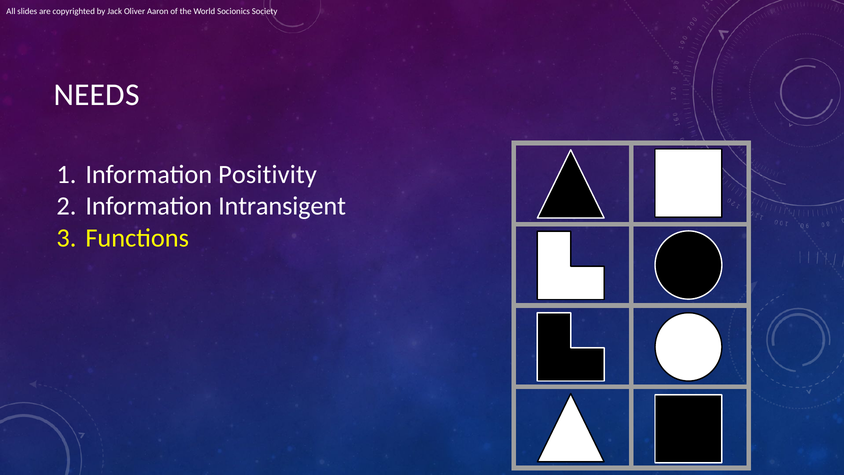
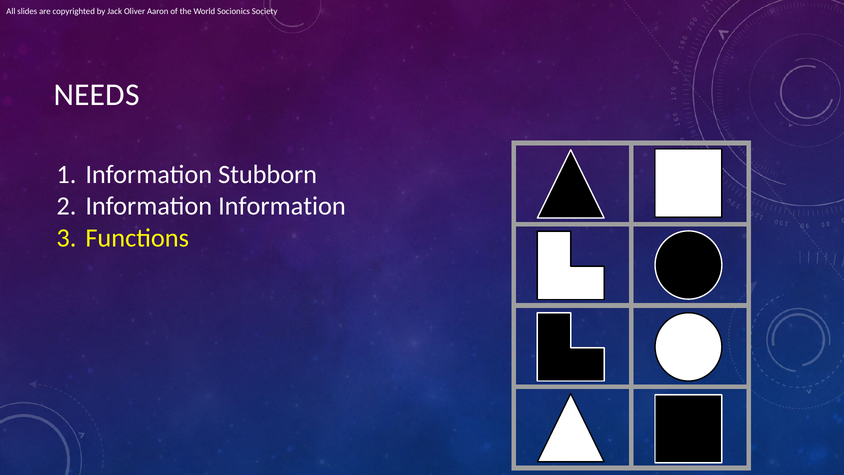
Positivity: Positivity -> Stubborn (268, 174)
Information Intransigent: Intransigent -> Information (282, 206)
